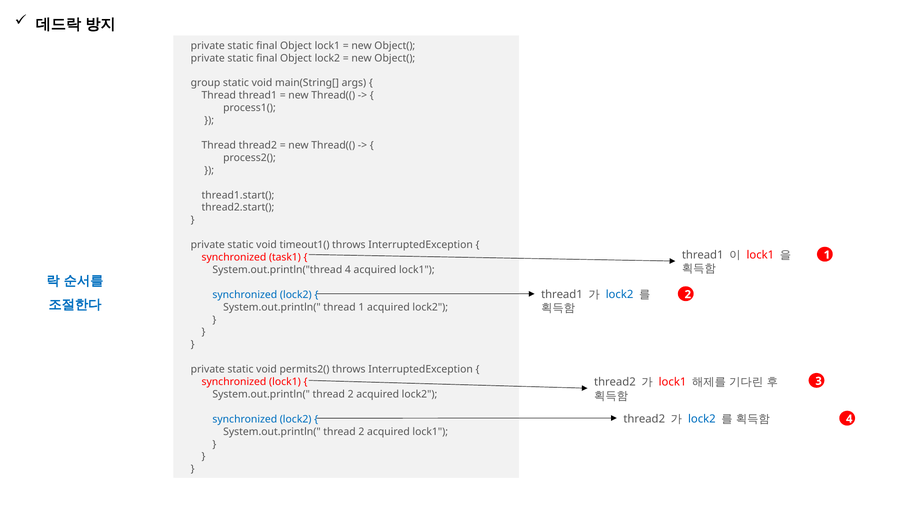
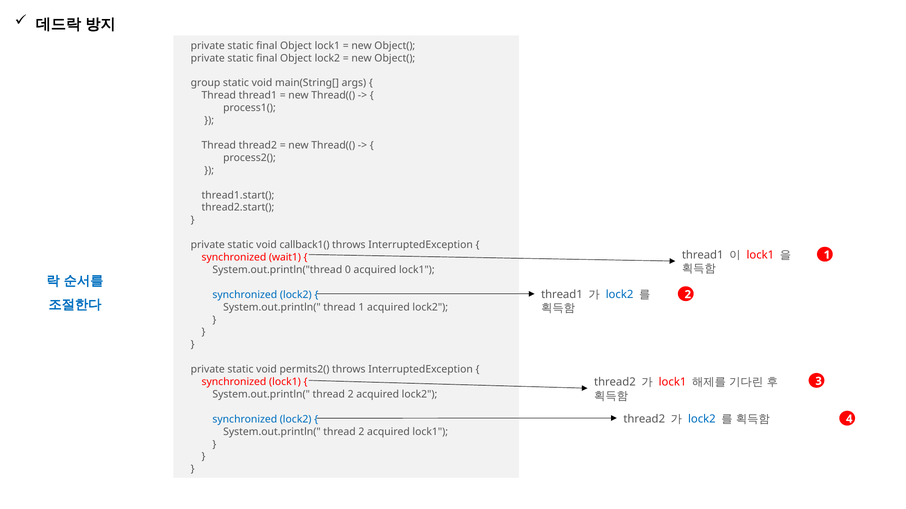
timeout1(: timeout1( -> callback1( (305, 245)
task1: task1 -> wait1 (285, 258)
System.out.println("thread 4: 4 -> 0 (348, 270)
